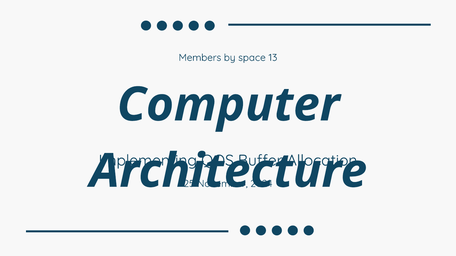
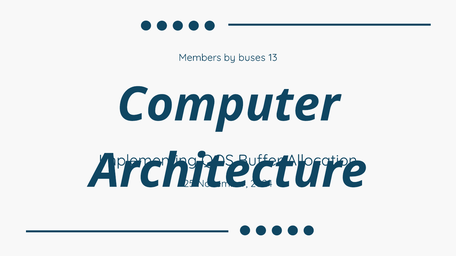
space: space -> buses (252, 58)
